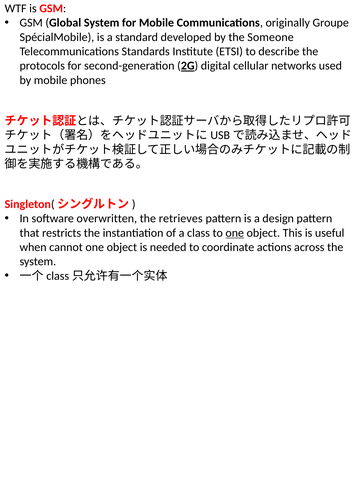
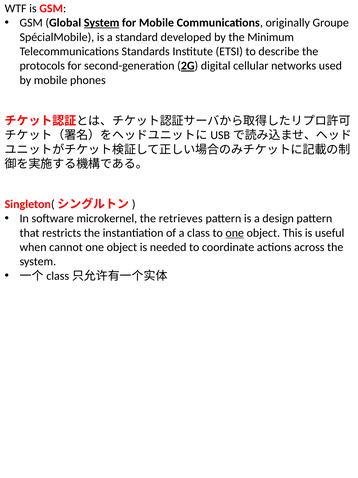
System underline: none -> present (102, 23)
Someone: Someone -> Minimum (271, 37)
overwritten: overwritten -> microkernel (107, 218)
